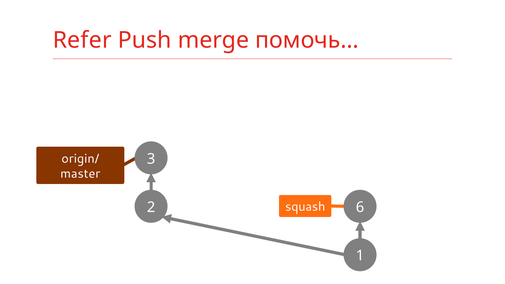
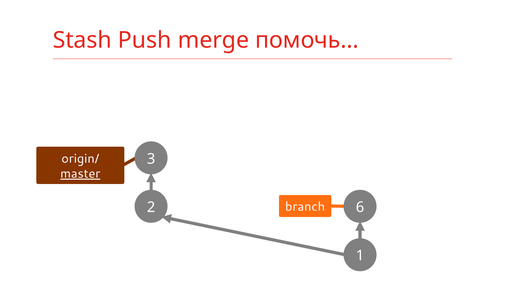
Refer: Refer -> Stash (82, 40)
master underline: none -> present (80, 174)
squash: squash -> branch (305, 207)
